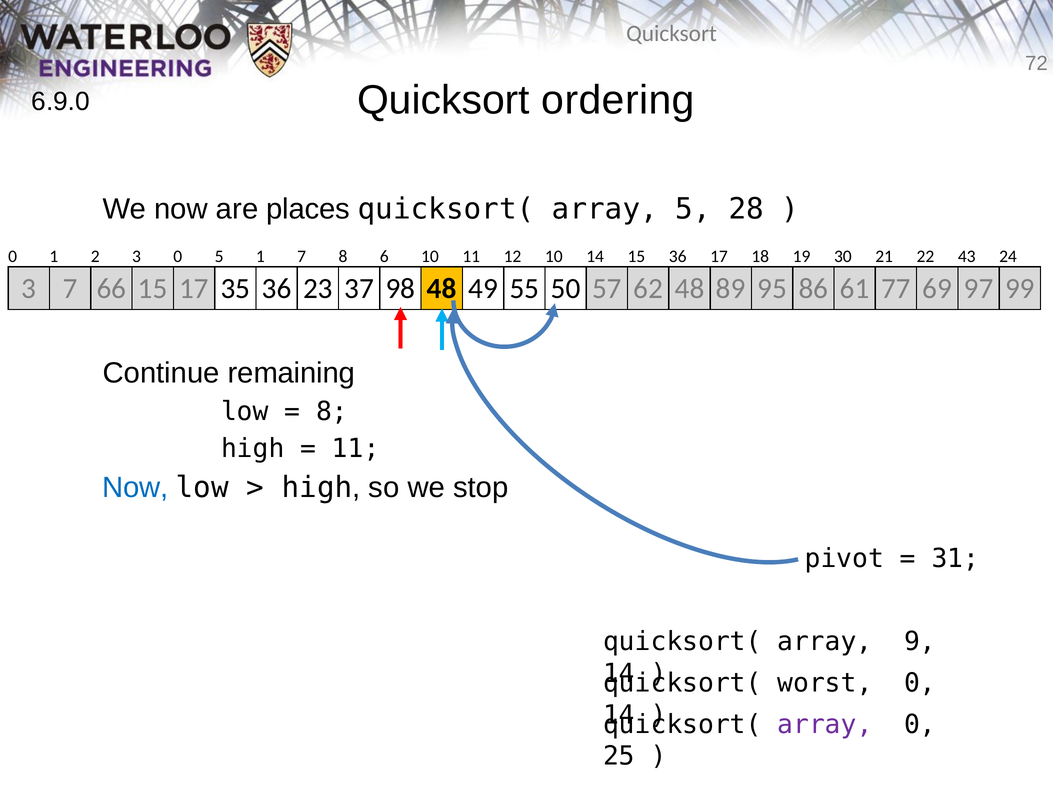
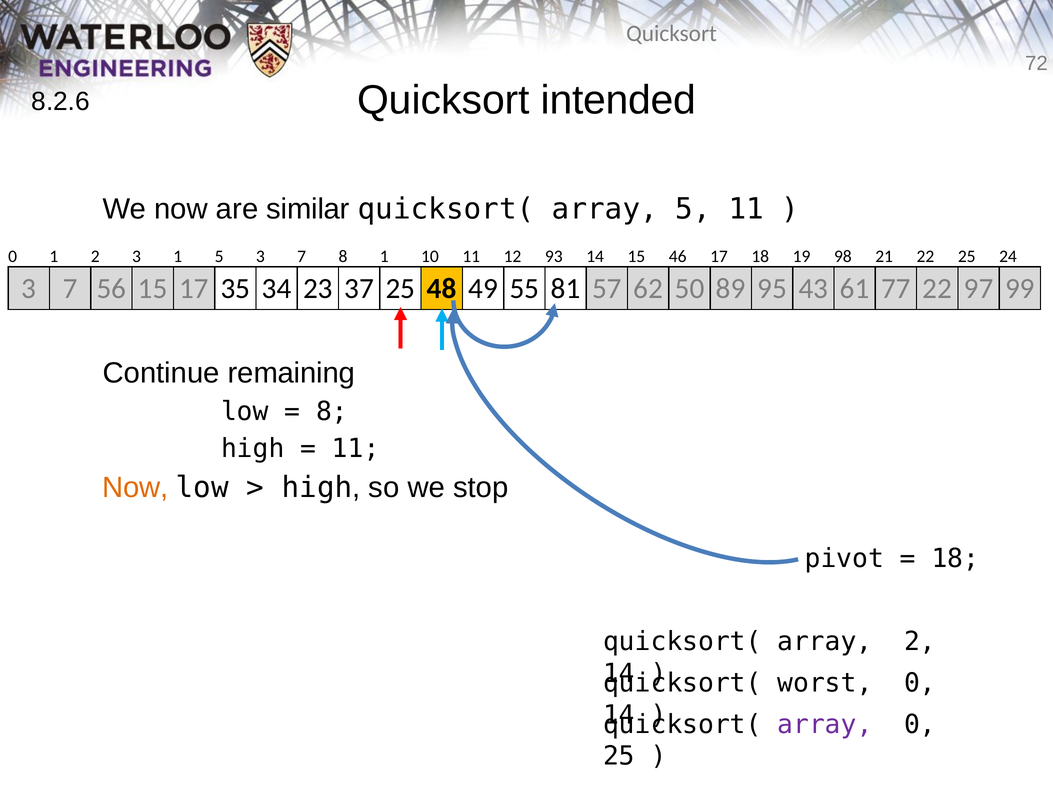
ordering: ordering -> intended (618, 100)
6.9.0: 6.9.0 -> 8.2.6 (61, 101)
places: places -> similar (308, 209)
5 28: 28 -> 11 (746, 209)
3 0: 0 -> 1 (178, 256)
5 1: 1 -> 3 (260, 256)
8 6: 6 -> 1 (384, 256)
12 10: 10 -> 93 (554, 256)
15 36: 36 -> 46 (678, 256)
30: 30 -> 98 (843, 256)
22 43: 43 -> 25 (967, 256)
66: 66 -> 56 (111, 288)
35 36: 36 -> 34 (277, 288)
37 98: 98 -> 25 (400, 288)
50: 50 -> 81 (566, 288)
62 48: 48 -> 50 (690, 288)
86: 86 -> 43 (813, 288)
77 69: 69 -> 22 (937, 288)
Now colour: blue -> orange (135, 488)
31: 31 -> 18 (955, 559)
array 9: 9 -> 2 (920, 642)
